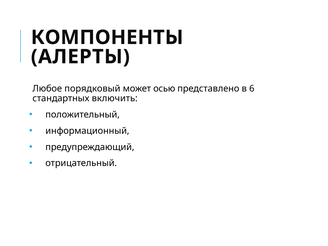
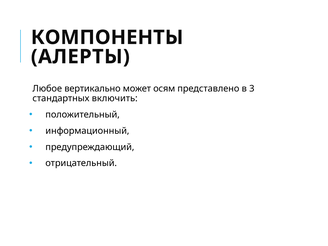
порядковый: порядковый -> вертикально (92, 89)
осью: осью -> осям (164, 89)
6: 6 -> 3 (252, 89)
